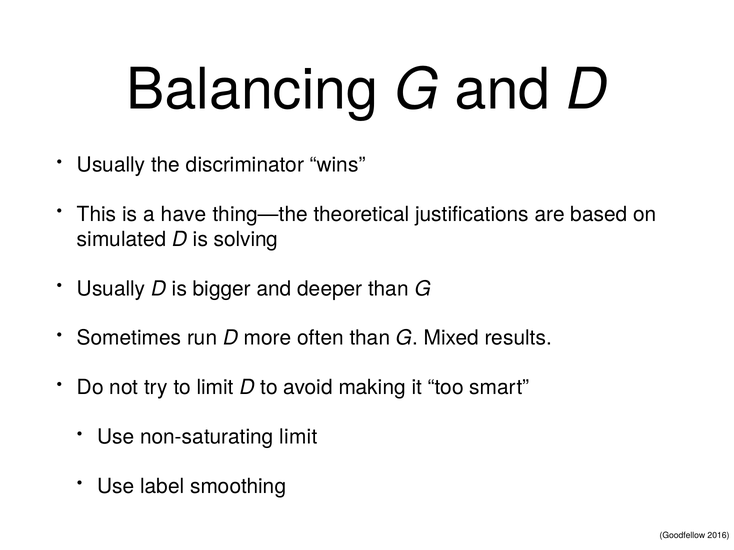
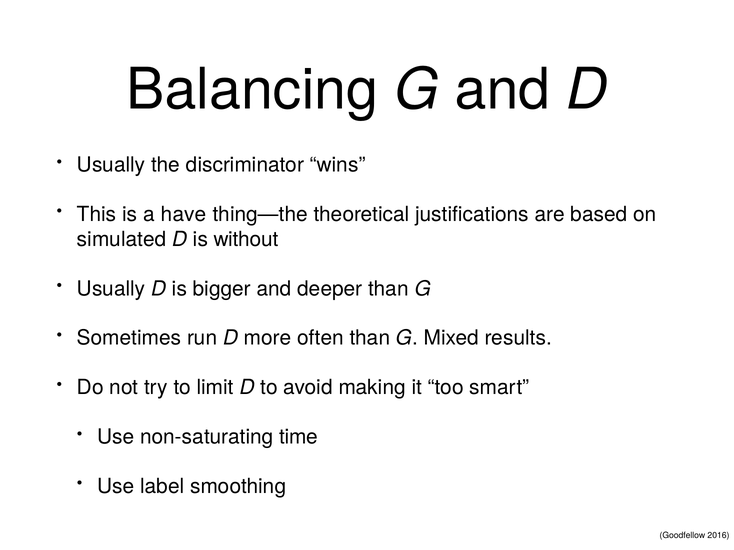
solving: solving -> without (246, 239)
non-saturating limit: limit -> time (299, 437)
